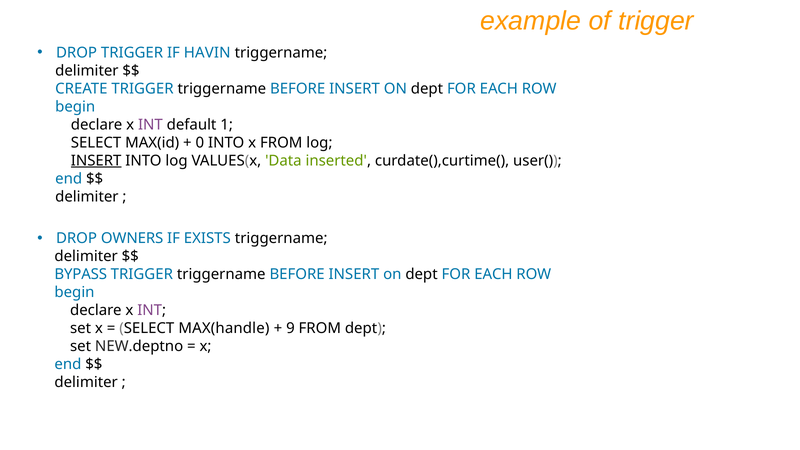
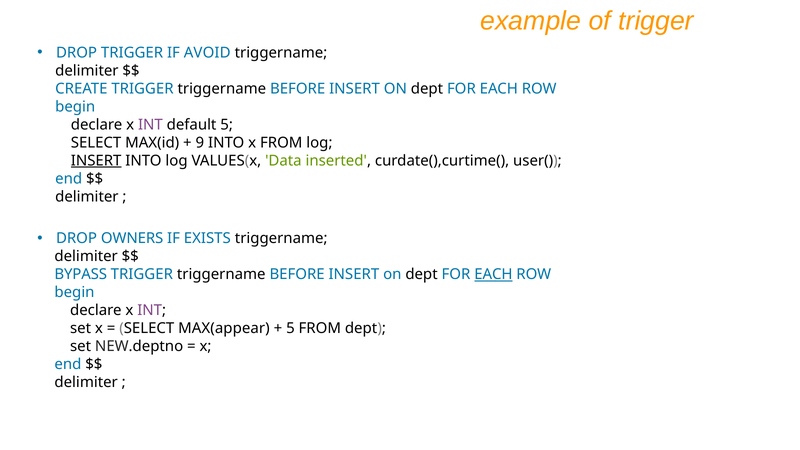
HAVIN: HAVIN -> AVOID (207, 53)
default 1: 1 -> 5 (227, 125)
0: 0 -> 9 (200, 143)
EACH underline: none -> present (493, 274)
MAX(handle: MAX(handle -> MAX(appear (224, 328)
9: 9 -> 5 (290, 328)
